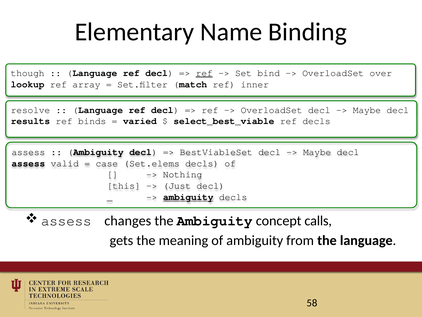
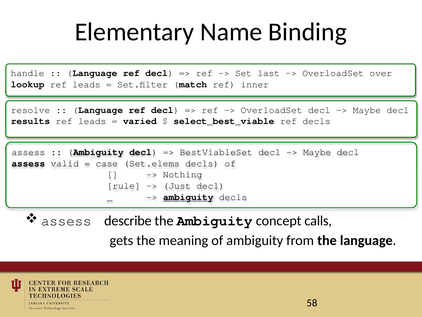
though: though -> handle (28, 73)
ref underline: present -> none (204, 73)
bind: bind -> last (269, 73)
lookup ref array: array -> leads (86, 84)
binds: binds -> leads (92, 121)
this: this -> rule (124, 186)
changes: changes -> describe (128, 220)
